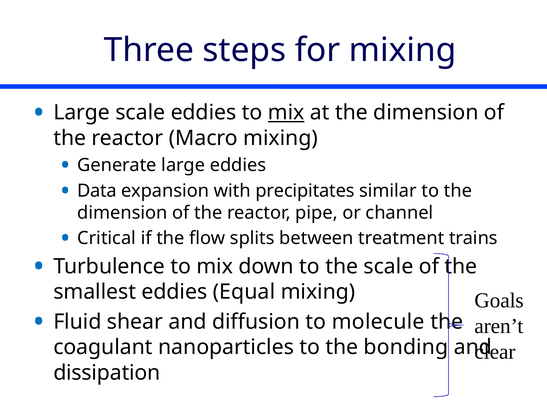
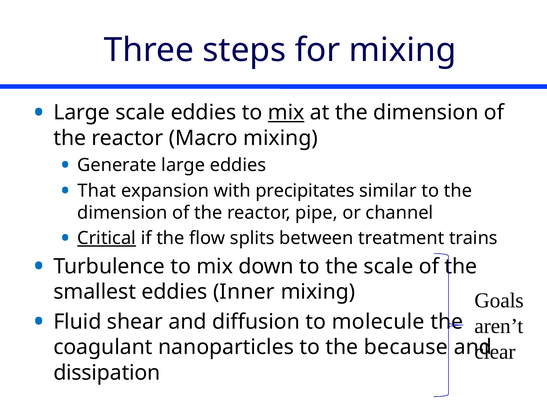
Data: Data -> That (97, 191)
Critical underline: none -> present (107, 238)
Equal: Equal -> Inner (244, 292)
bonding: bonding -> because (406, 347)
